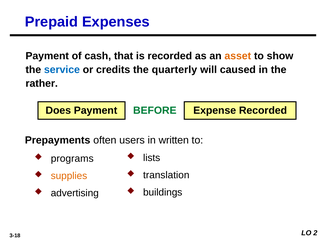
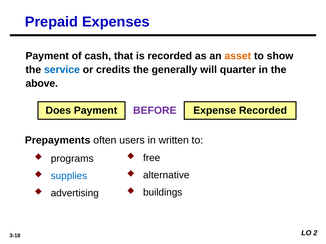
quarterly: quarterly -> generally (174, 70)
caused: caused -> quarter (238, 70)
rather: rather -> above (42, 84)
BEFORE colour: green -> purple (155, 111)
lists: lists -> free (152, 158)
translation: translation -> alternative (166, 175)
supplies colour: orange -> blue (69, 176)
